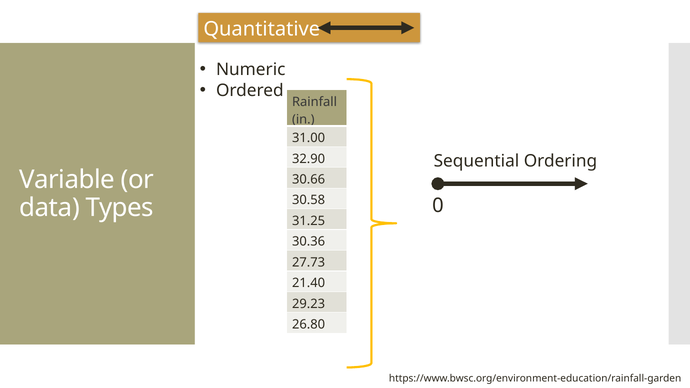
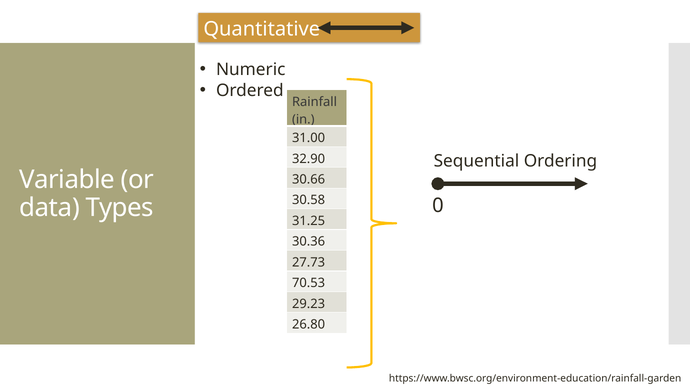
21.40: 21.40 -> 70.53 (309, 283)
